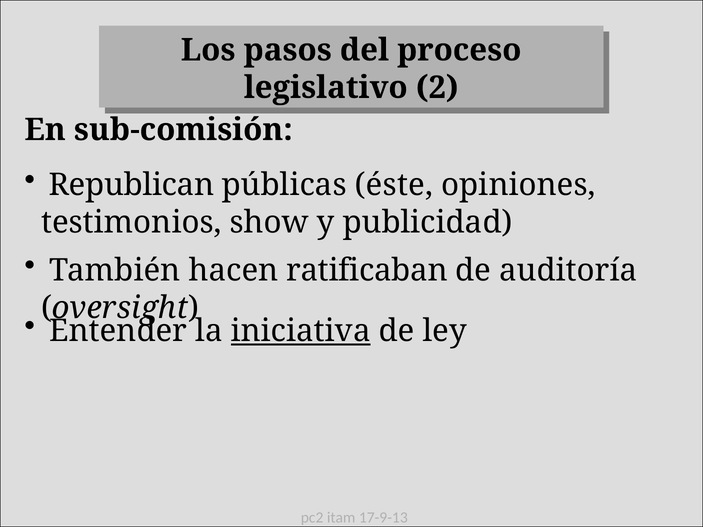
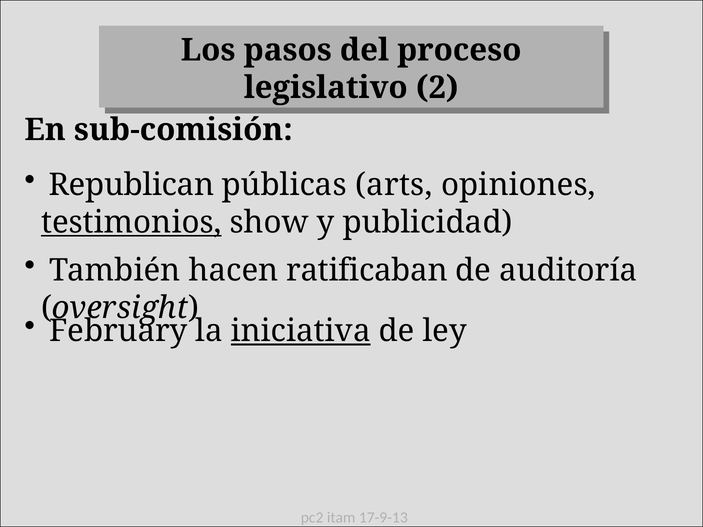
éste: éste -> arts (394, 185)
testimonios underline: none -> present (131, 222)
Entender: Entender -> February (118, 331)
